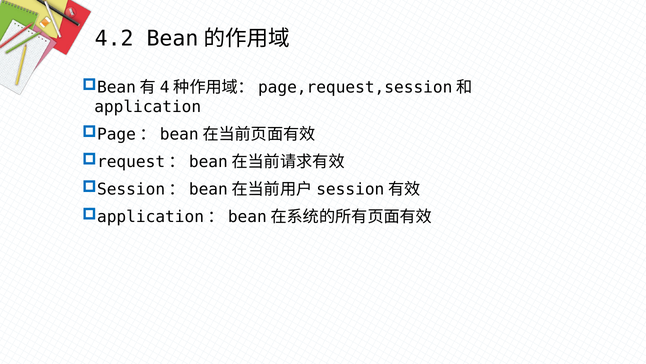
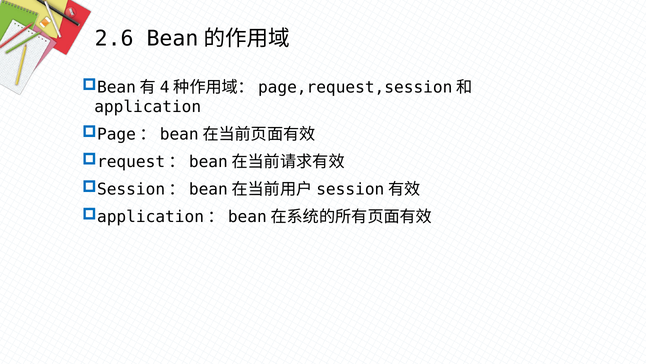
4.2: 4.2 -> 2.6 (114, 39)
